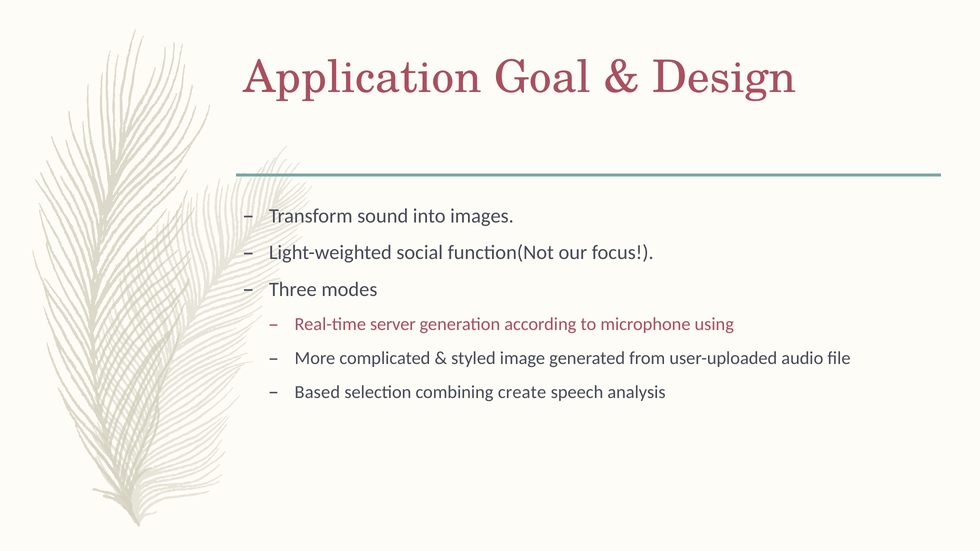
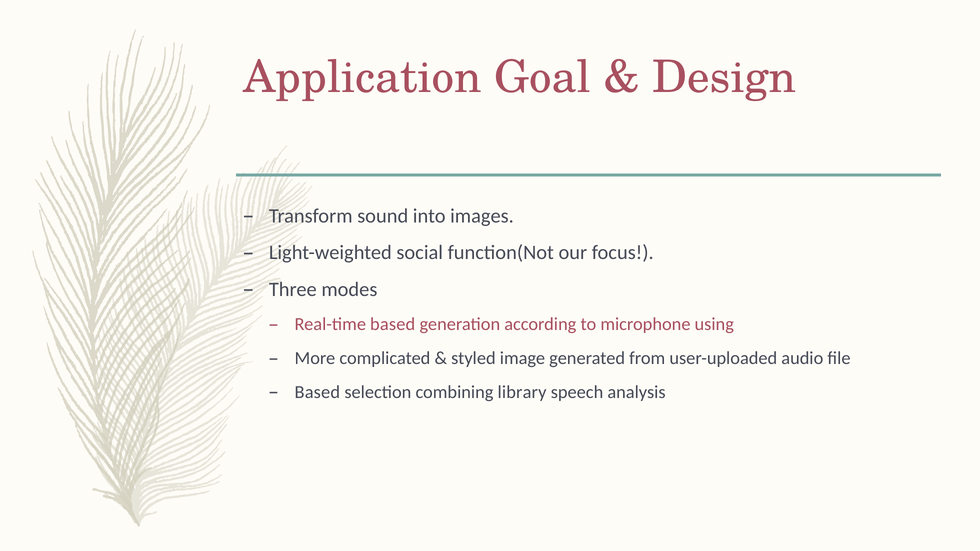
Real-time server: server -> based (393, 324)
create: create -> library (522, 392)
